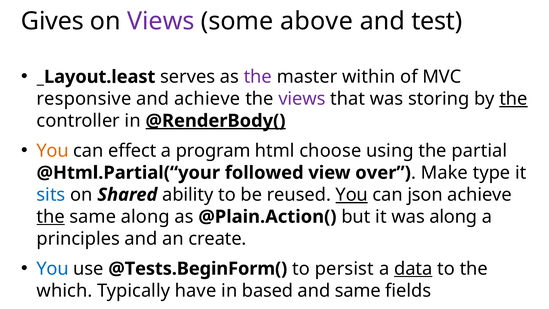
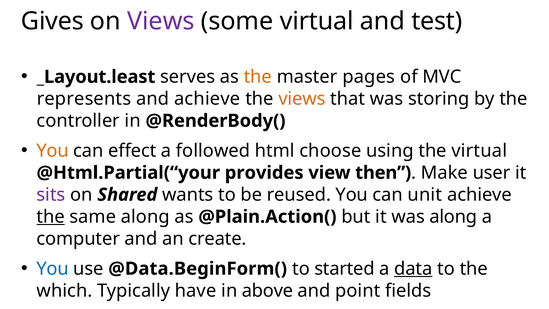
some above: above -> virtual (317, 21)
the colour: purple -> orange (258, 77)
within: within -> pages (369, 77)
responsive: responsive -> represents (84, 99)
views colour: purple -> orange (302, 99)
the underline: present -> none (513, 99)
@RenderBody( underline: present -> none (216, 121)
program: program -> followed (213, 151)
the partial: partial -> virtual (479, 151)
followed: followed -> provides (264, 173)
over: over -> then (383, 173)
type: type -> user (492, 173)
sits colour: blue -> purple (51, 195)
ability: ability -> wants (188, 195)
You underline: present -> none (352, 195)
json: json -> unit (425, 195)
principles: principles -> computer (78, 239)
@Tests.BeginForm(: @Tests.BeginForm( -> @Data.BeginForm( (198, 269)
persist: persist -> started (344, 269)
based: based -> above (268, 290)
and same: same -> point (358, 290)
